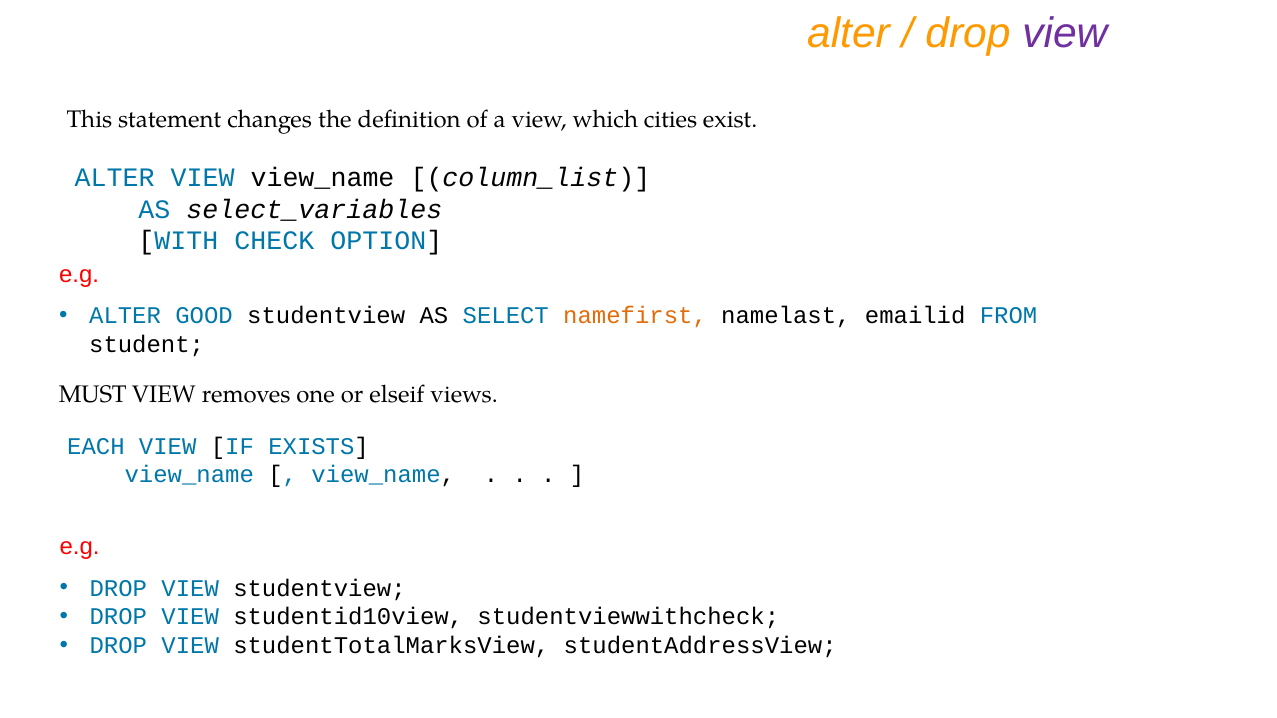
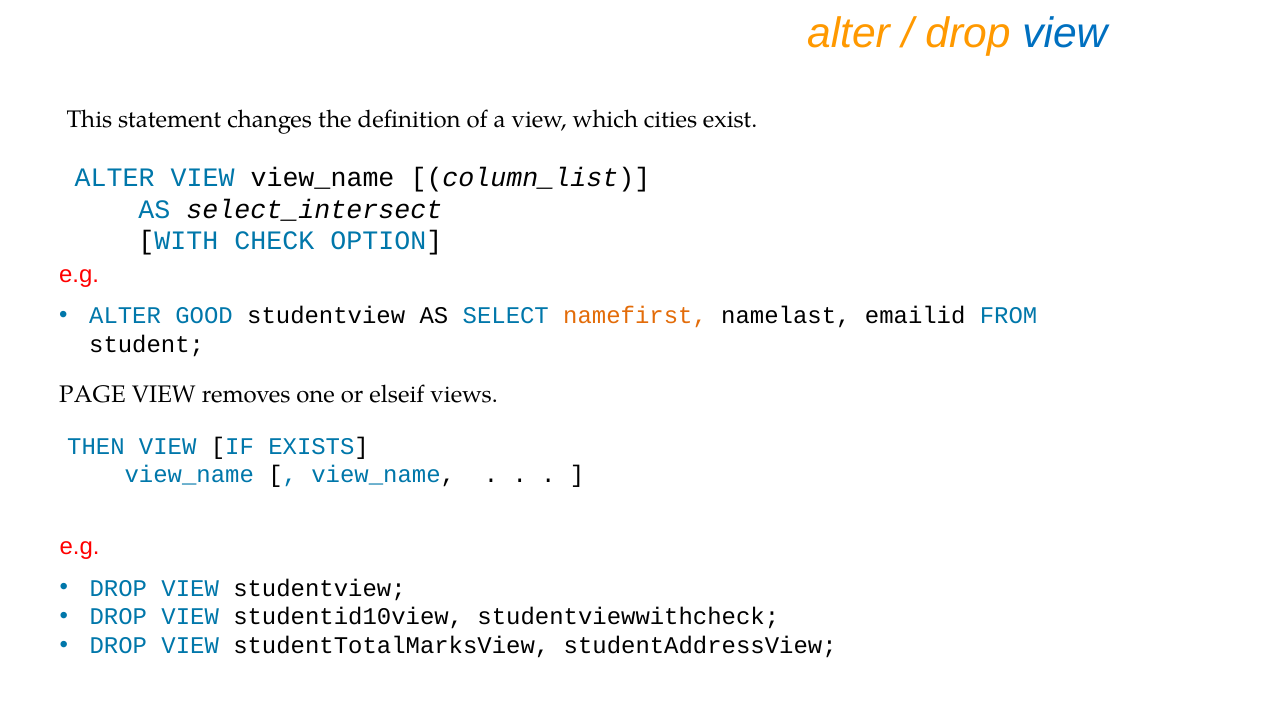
view colour: purple -> blue (1065, 33)
select_variables: select_variables -> select_intersect (314, 209)
MUST: MUST -> PAGE (92, 395)
EACH: EACH -> THEN (96, 446)
